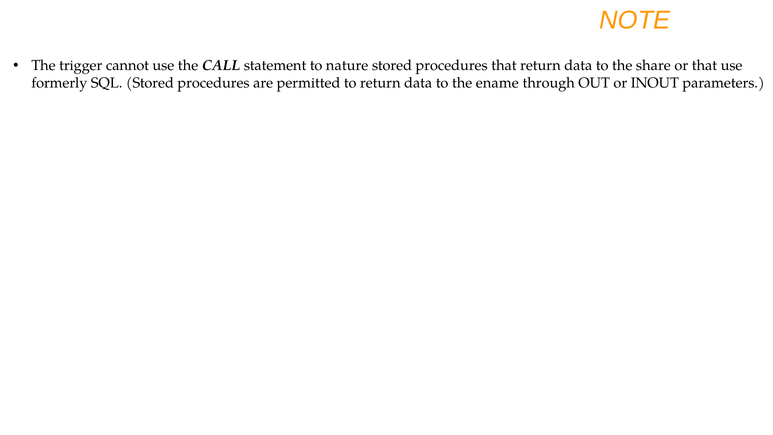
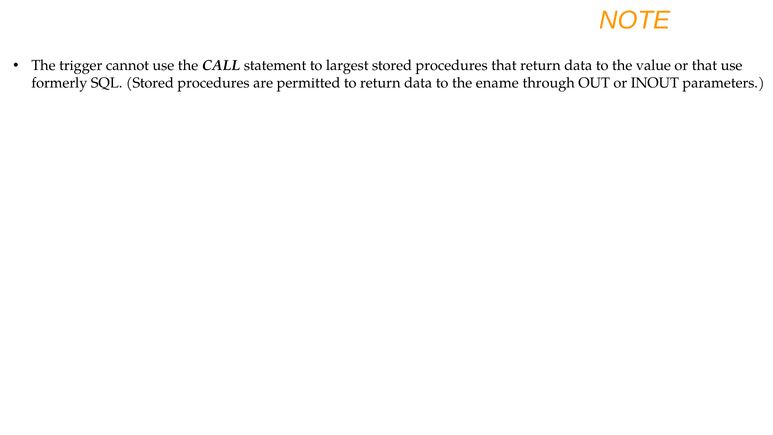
nature: nature -> largest (347, 66)
share: share -> value (653, 66)
